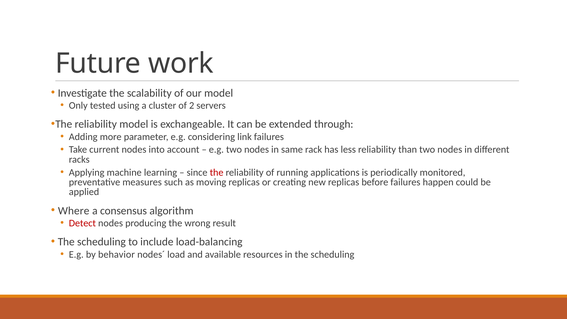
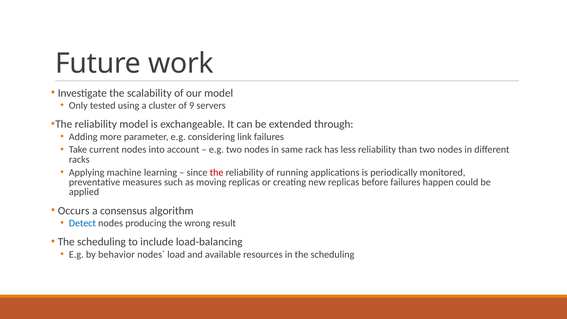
2: 2 -> 9 (192, 105)
Where: Where -> Occurs (74, 211)
Detect colour: red -> blue (82, 223)
